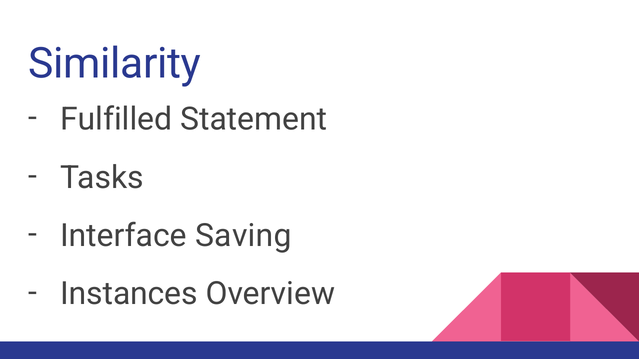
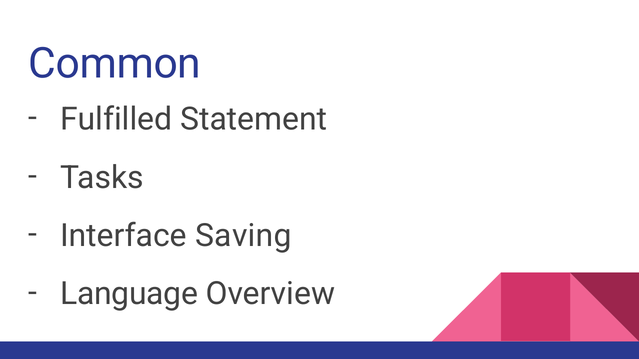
Similarity: Similarity -> Common (115, 64)
Instances: Instances -> Language (129, 294)
